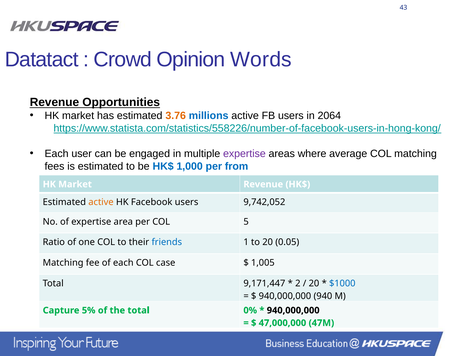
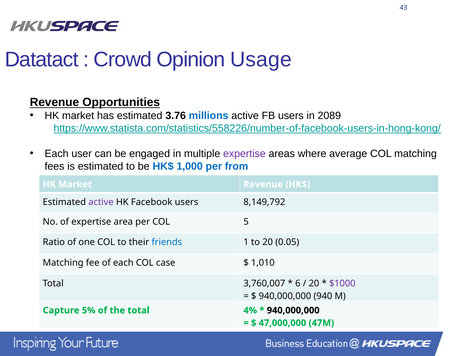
Words: Words -> Usage (261, 60)
3.76 colour: orange -> black (176, 115)
2064: 2064 -> 2089 (329, 115)
active colour: orange -> purple (101, 202)
9,742,052: 9,742,052 -> 8,149,792 (264, 202)
1,005: 1,005 -> 1,010 (263, 262)
9,171,447: 9,171,447 -> 3,760,007 (264, 283)
2: 2 -> 6 (298, 283)
$1000 colour: blue -> purple (342, 283)
0%: 0% -> 4% (250, 310)
